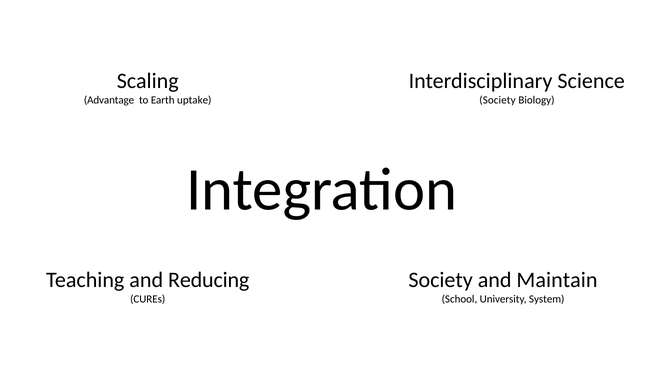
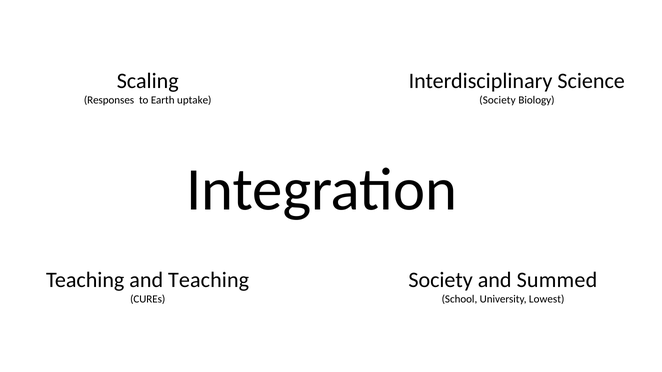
Advantage: Advantage -> Responses (109, 100)
and Reducing: Reducing -> Teaching (209, 280)
Maintain: Maintain -> Summed (557, 280)
System: System -> Lowest (547, 299)
